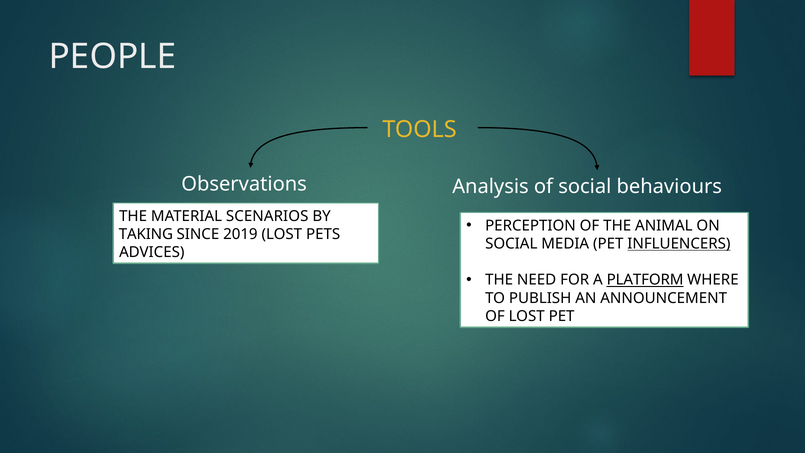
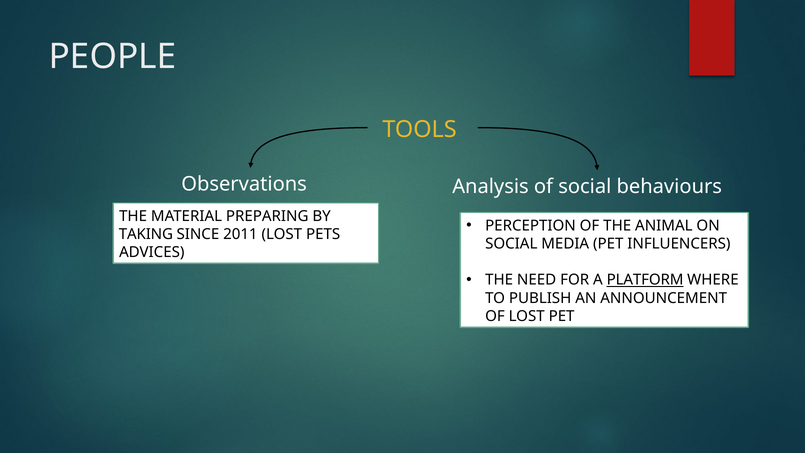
SCENARIOS: SCENARIOS -> PREPARING (267, 216)
2019: 2019 -> 2011 (240, 234)
INFLUENCERS underline: present -> none (679, 244)
